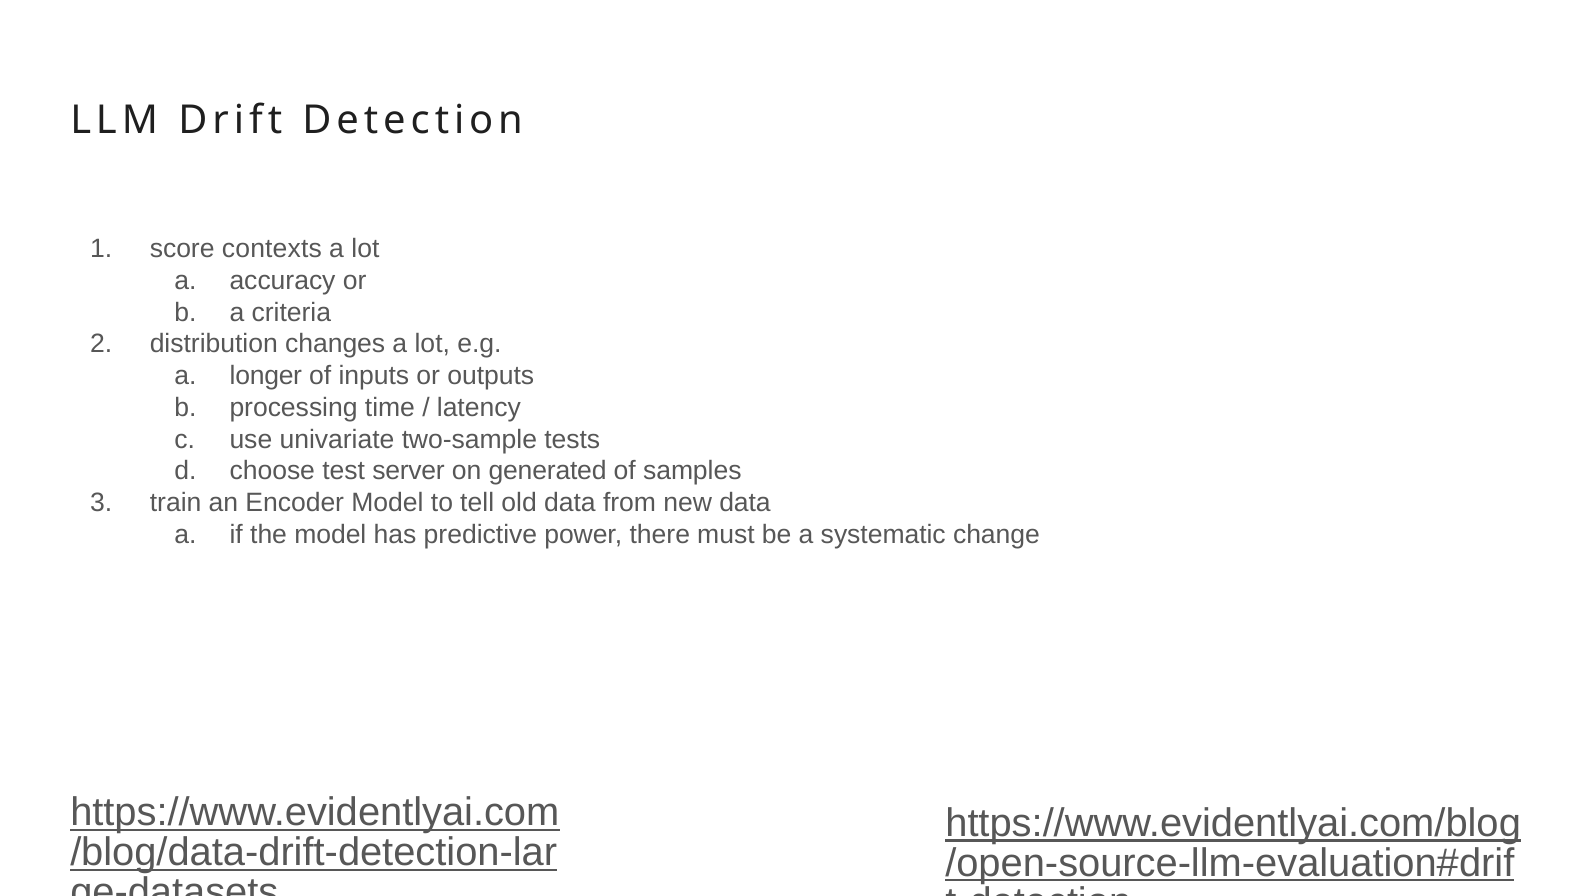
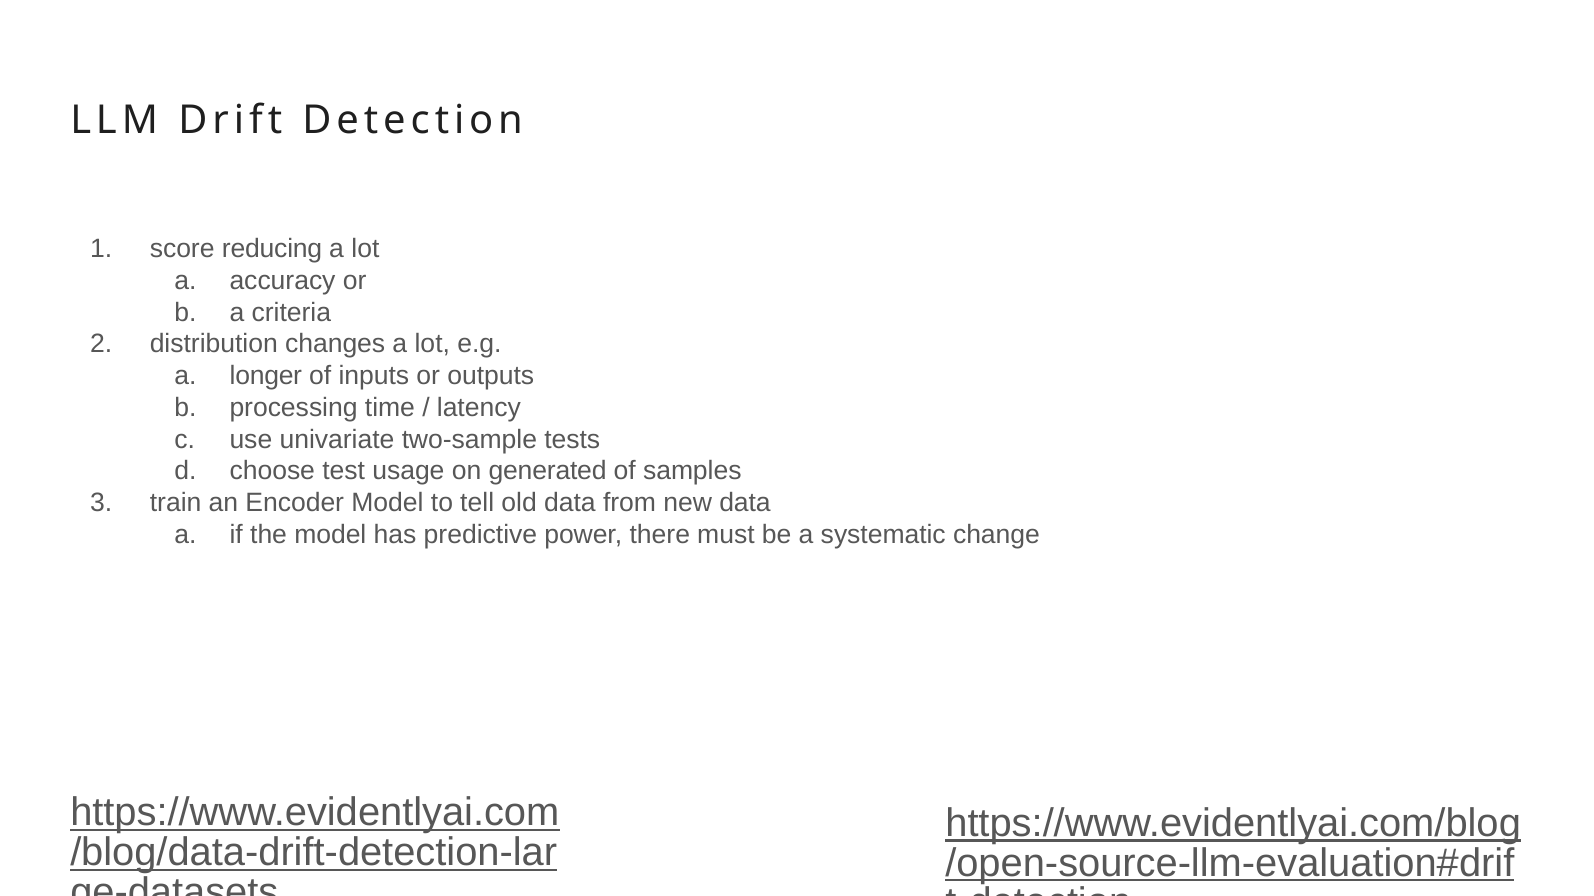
contexts: contexts -> reducing (272, 249)
server: server -> usage (408, 472)
